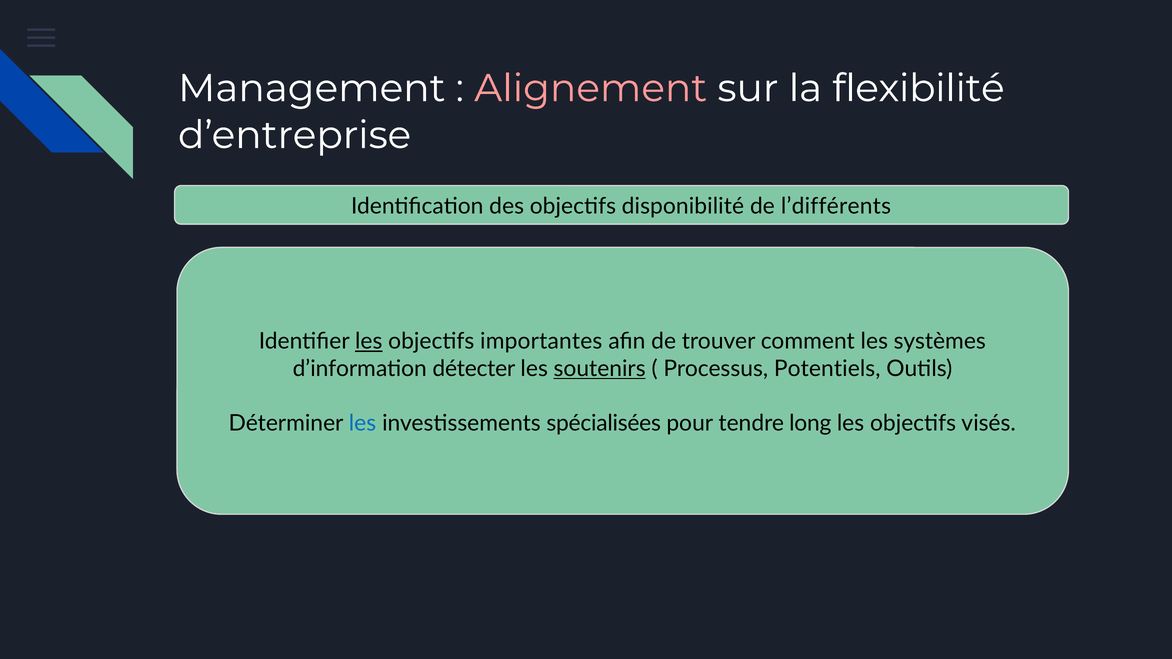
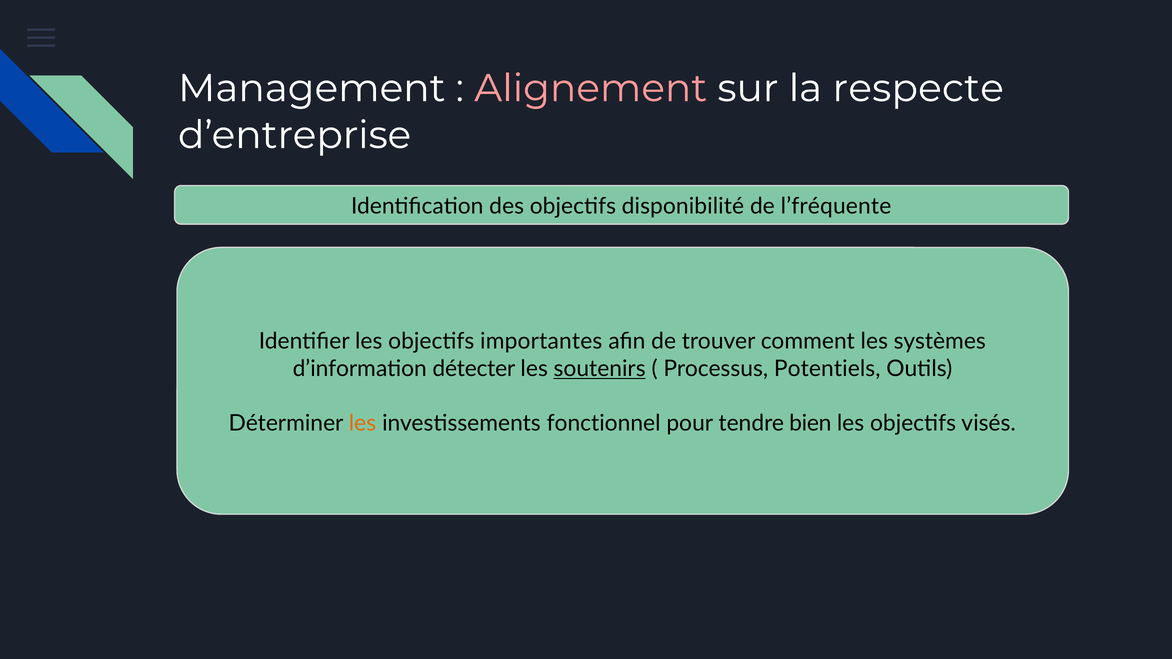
flexibilité: flexibilité -> respecte (918, 88)
l’différents: l’différents -> l’fréquente (836, 207)
les underline: present -> none (369, 341)
les colour: blue -> orange (363, 424)
spécialisées: spécialisées -> fonctionnel (604, 424)
long: long -> bien (810, 424)
